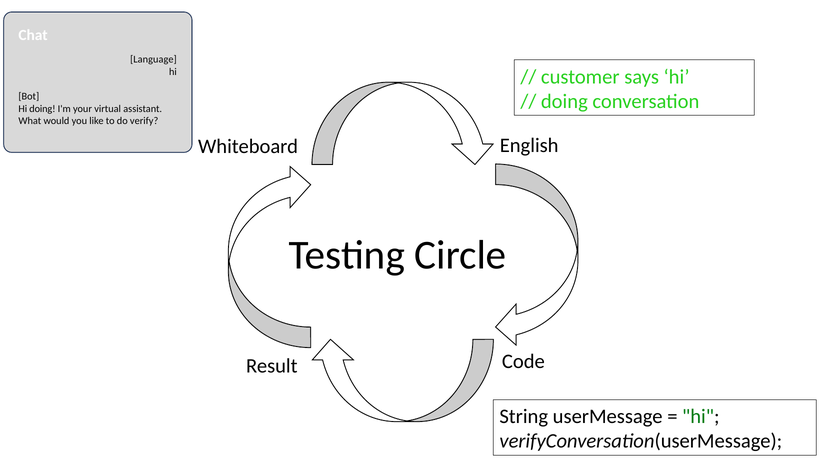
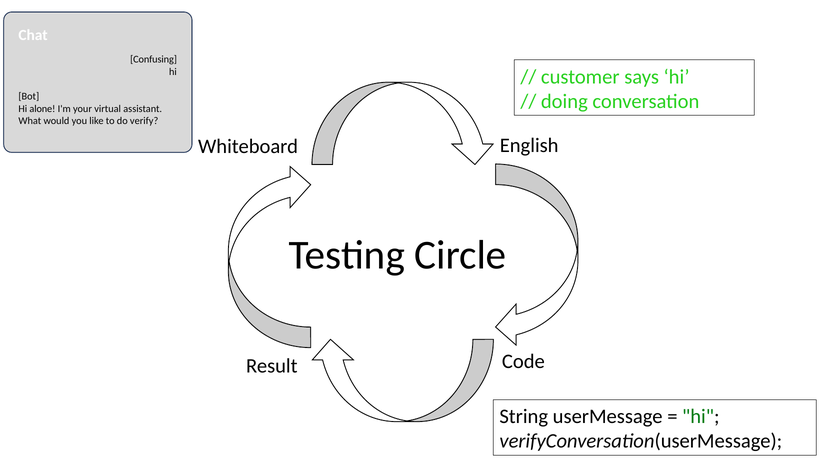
Language: Language -> Confusing (154, 59)
Hi doing: doing -> alone (42, 109)
